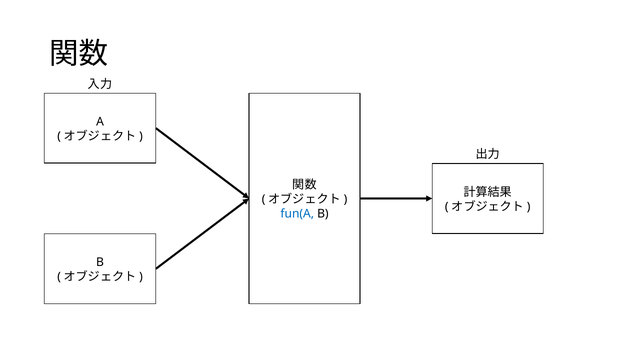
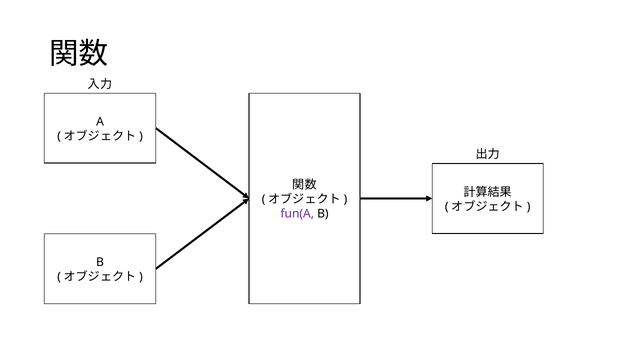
fun(A colour: blue -> purple (297, 214)
